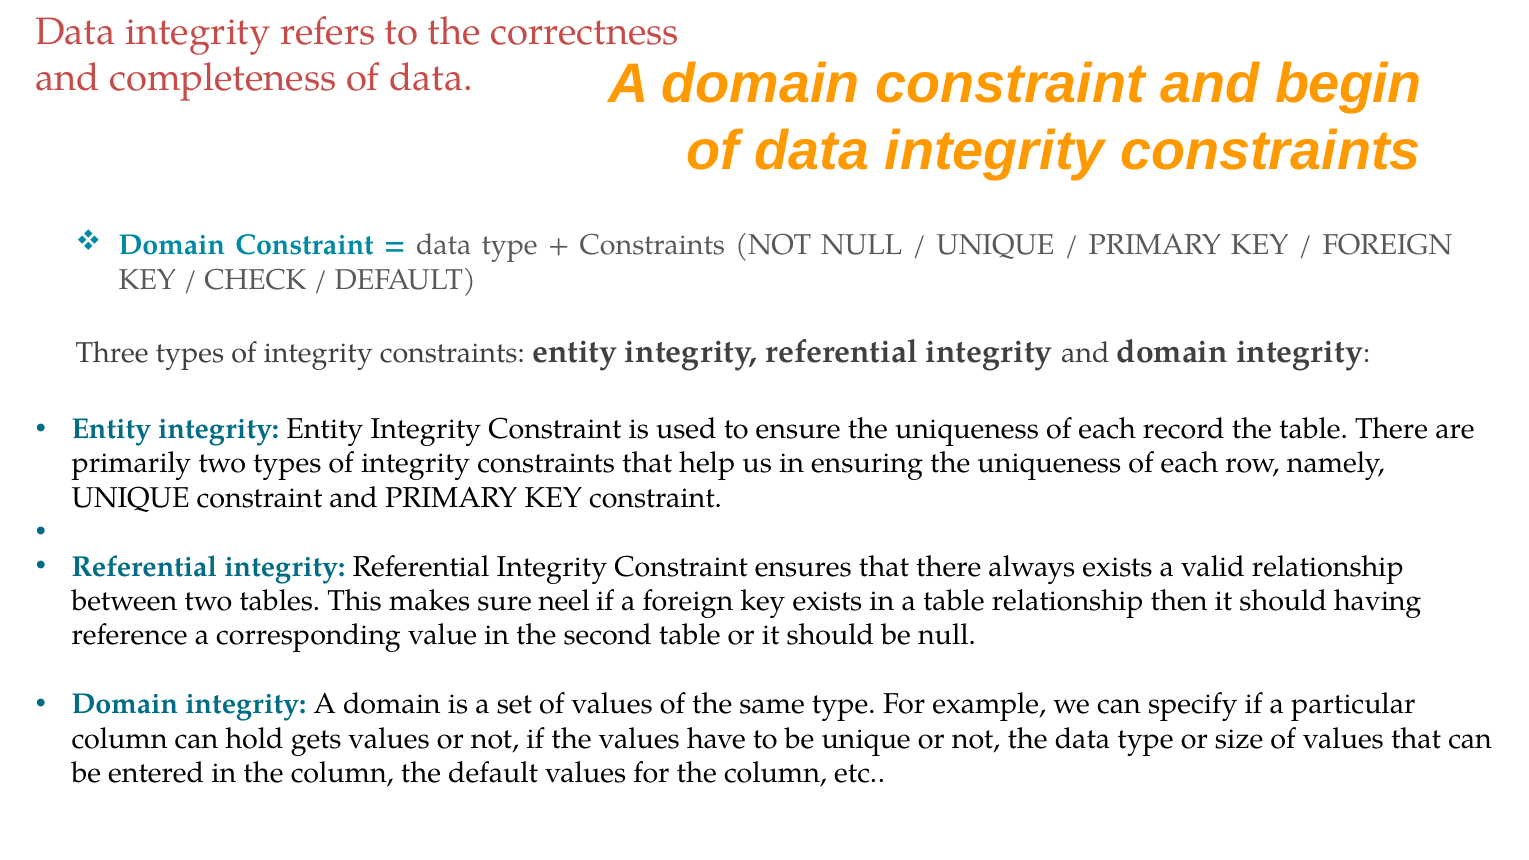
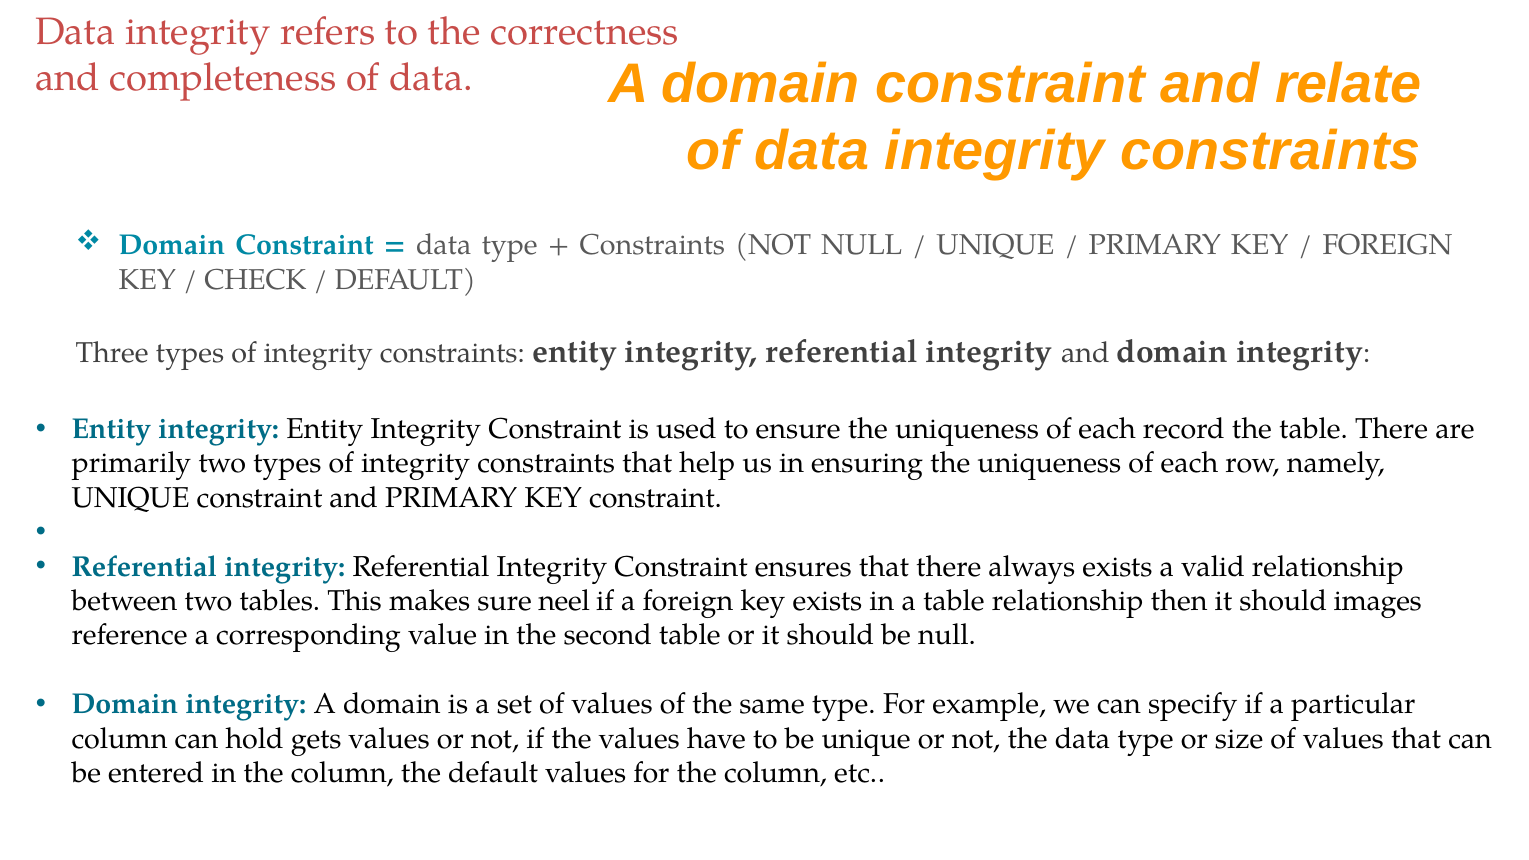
begin: begin -> relate (1348, 84)
having: having -> images (1378, 601)
